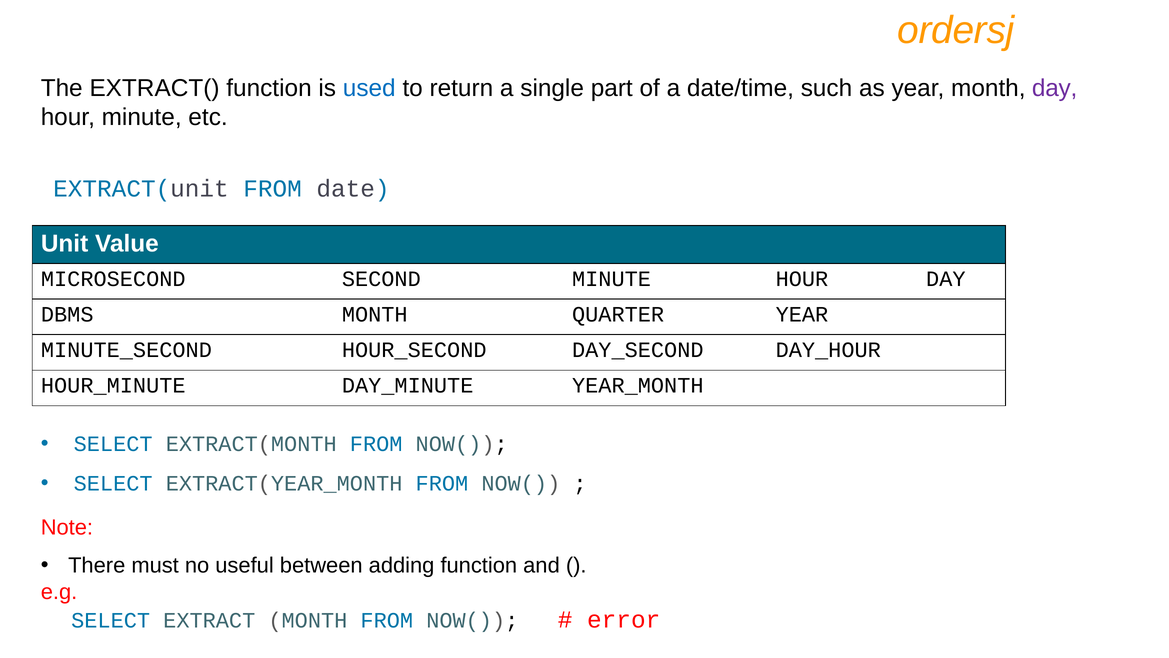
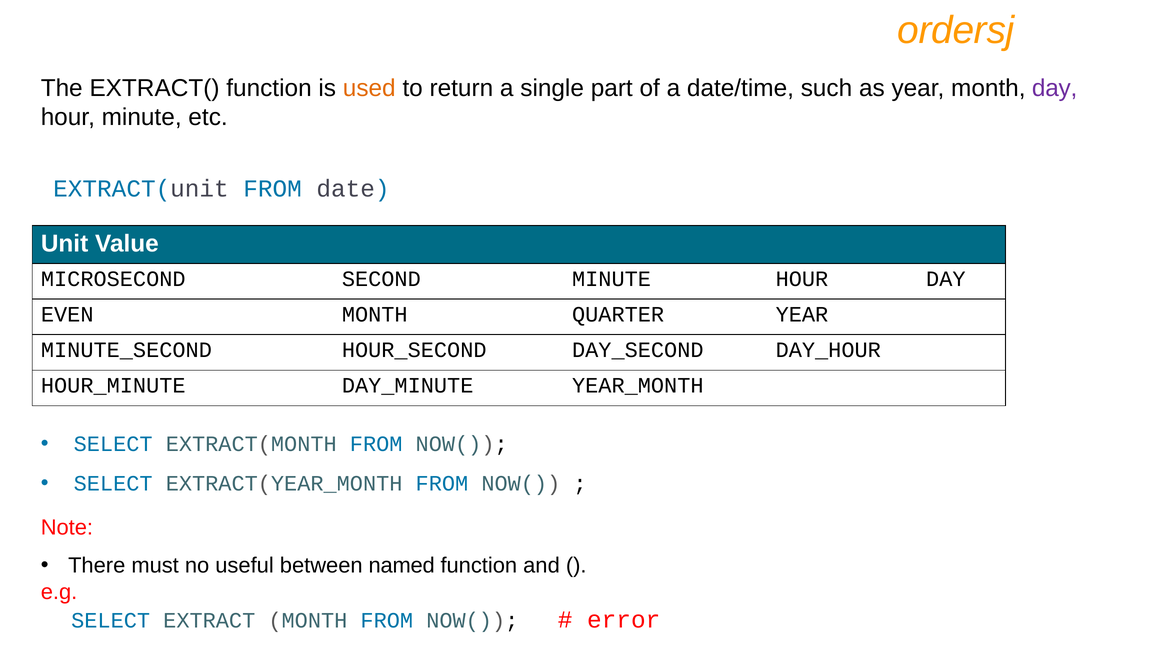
used colour: blue -> orange (369, 88)
DBMS: DBMS -> EVEN (67, 314)
adding: adding -> named (402, 565)
